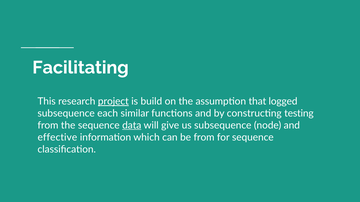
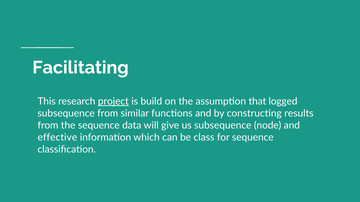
subsequence each: each -> from (108, 114)
testing: testing -> results (299, 114)
data underline: present -> none (132, 126)
be from: from -> class (204, 138)
